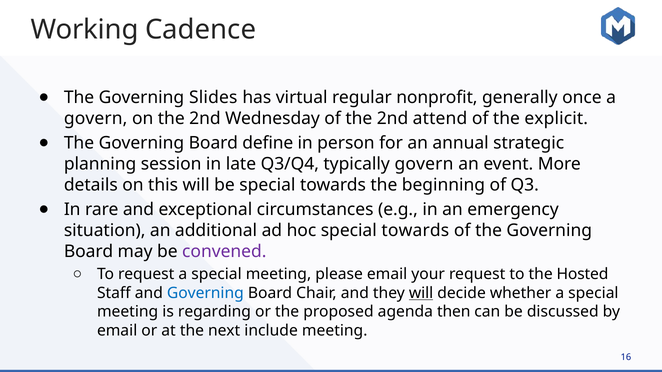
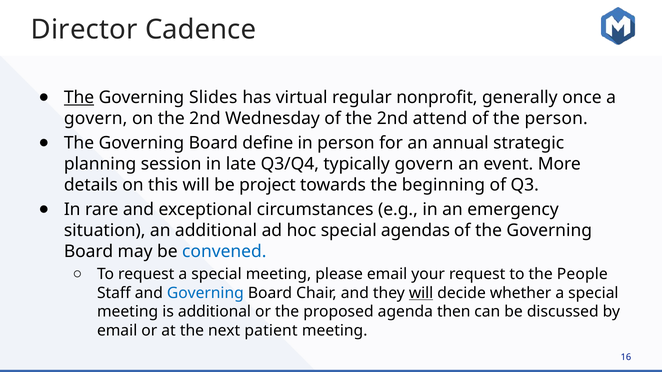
Working: Working -> Director (84, 30)
The underline: none -> present (79, 98)
the explicit: explicit -> person (556, 118)
be special: special -> project (267, 185)
hoc special towards: towards -> agendas (415, 231)
convened colour: purple -> blue (224, 252)
Hosted: Hosted -> People (582, 275)
is regarding: regarding -> additional (214, 312)
include: include -> patient (271, 331)
